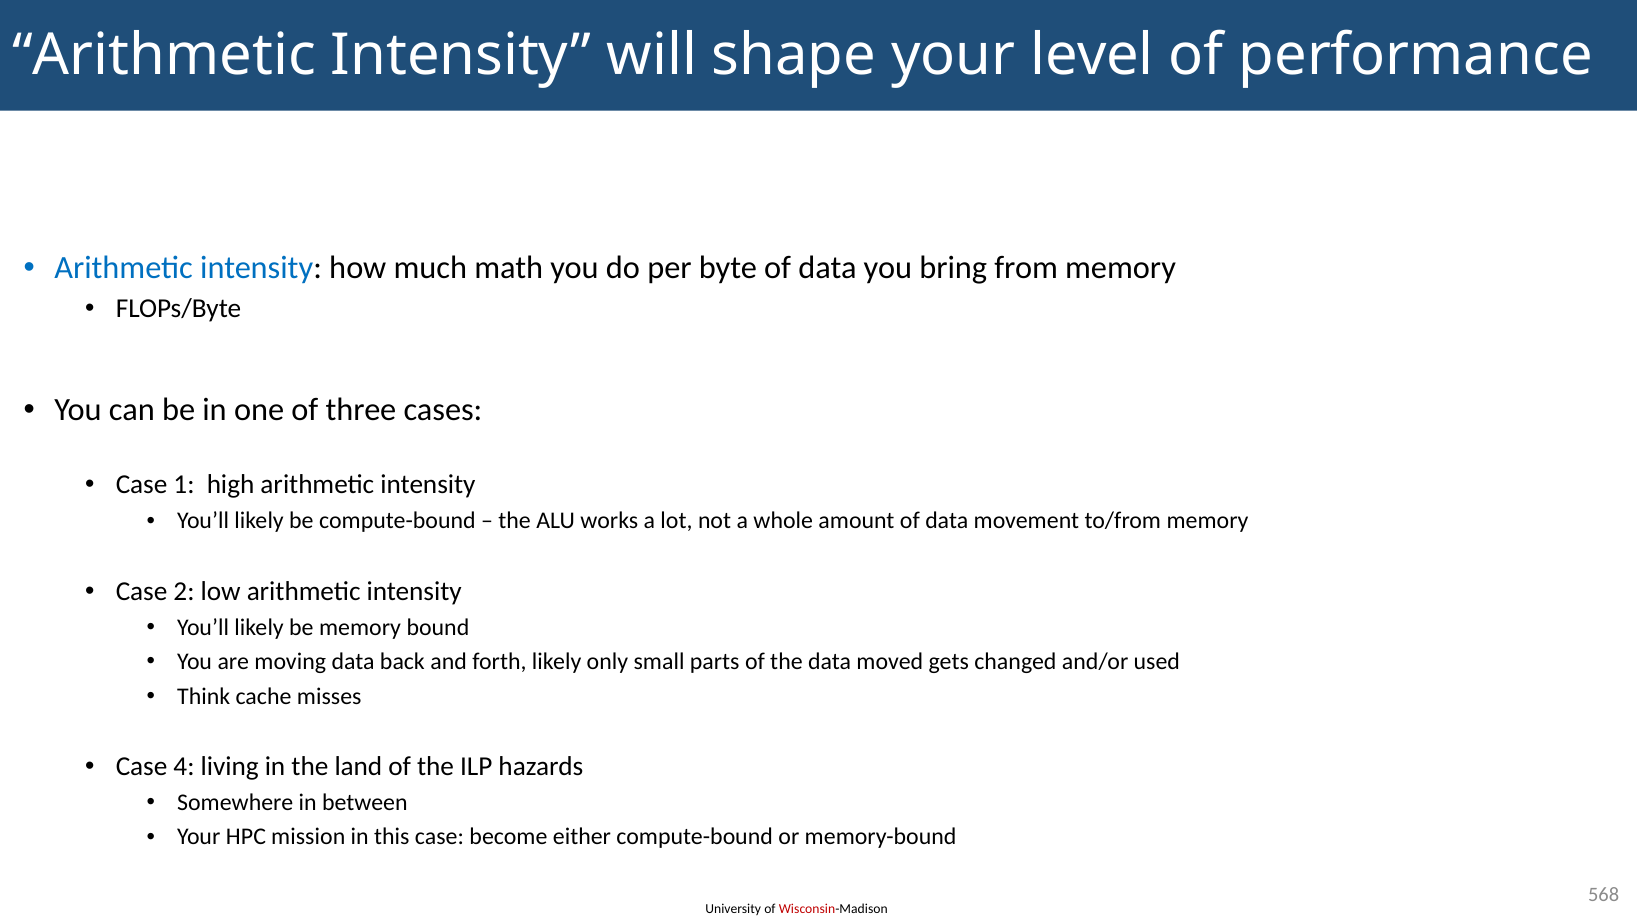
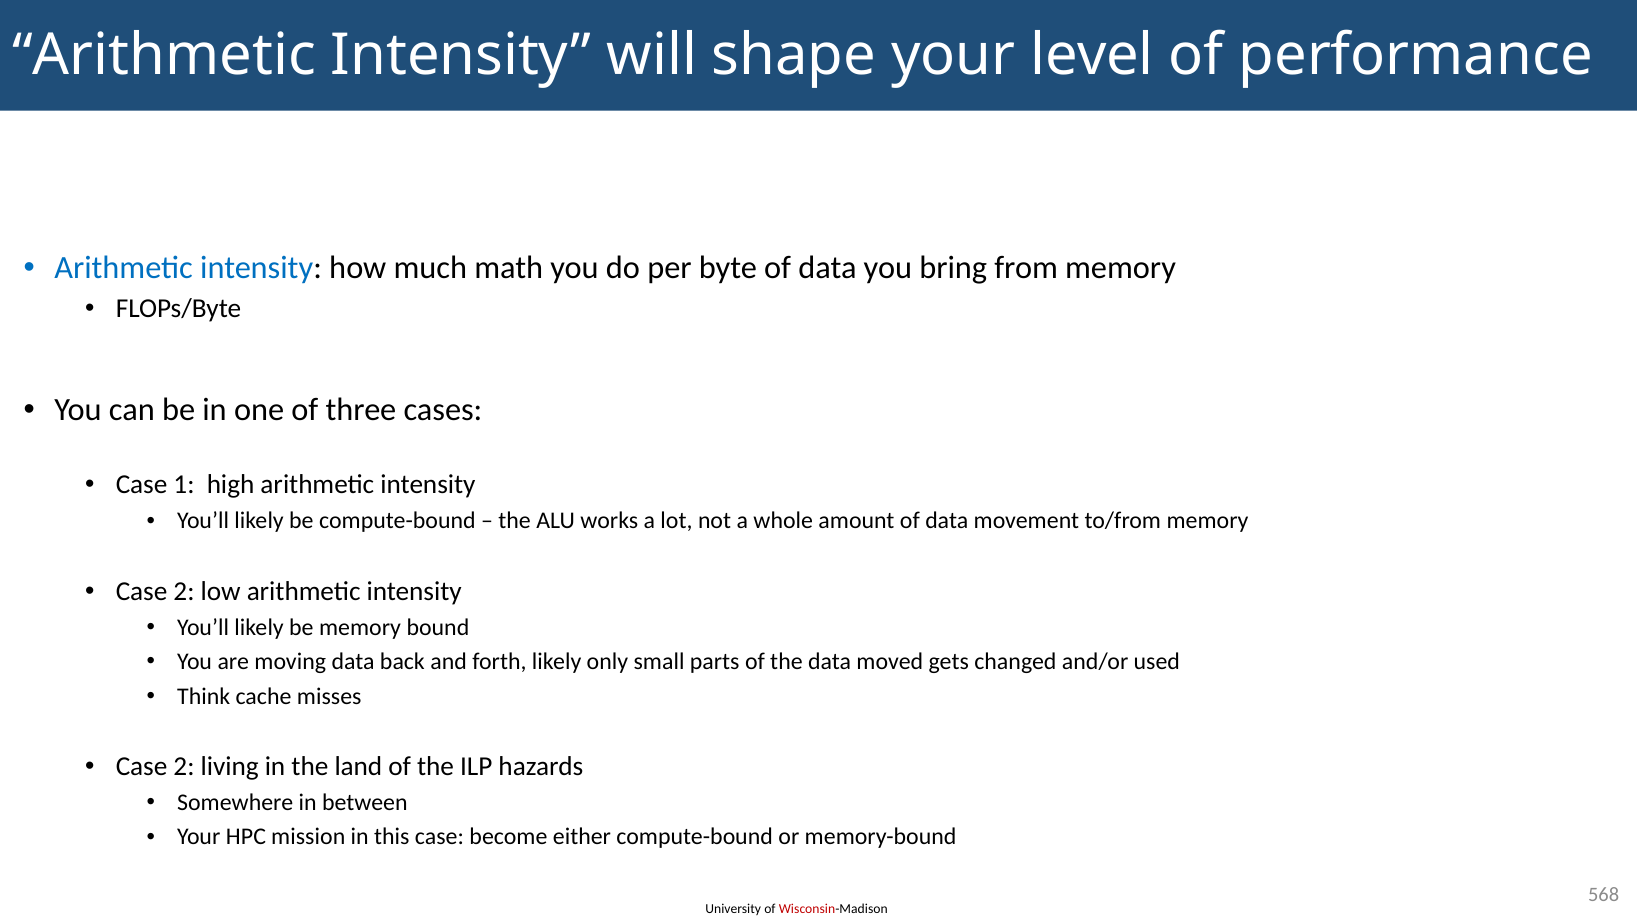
4: 4 -> 2 (184, 766)
